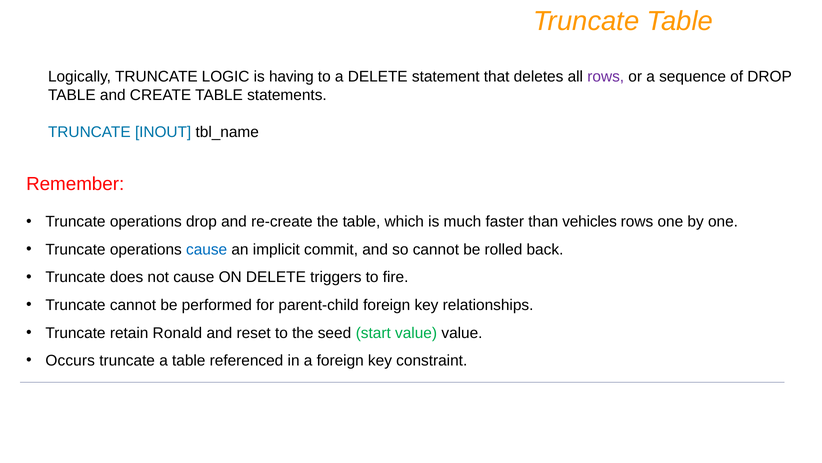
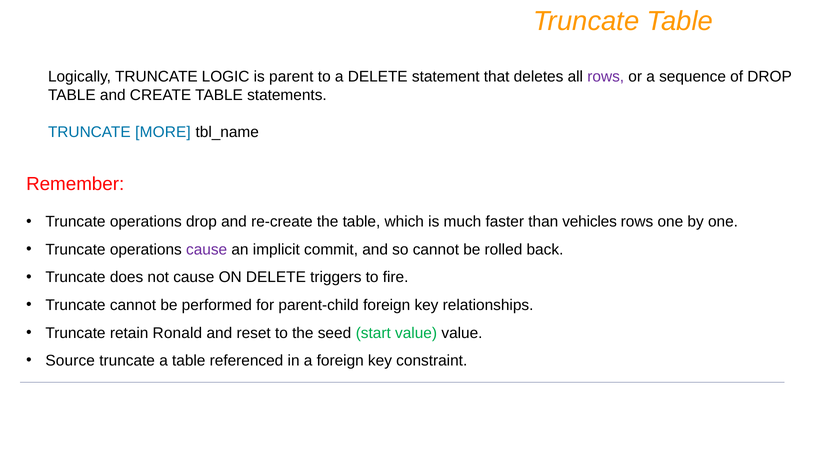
having: having -> parent (291, 77)
INOUT: INOUT -> MORE (163, 132)
cause colour: blue -> purple (207, 249)
Occurs: Occurs -> Source (70, 360)
